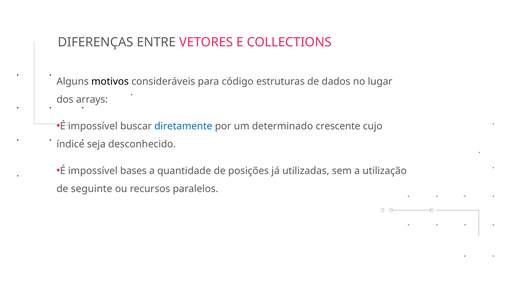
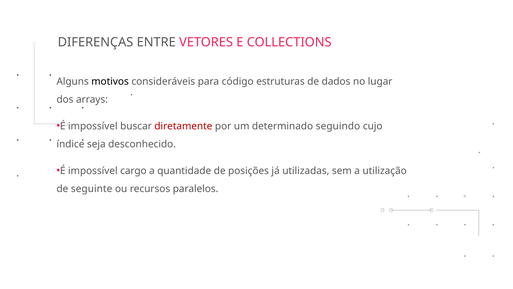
diretamente colour: blue -> red (183, 126)
crescente: crescente -> seguindo (338, 126)
bases: bases -> cargo (133, 171)
